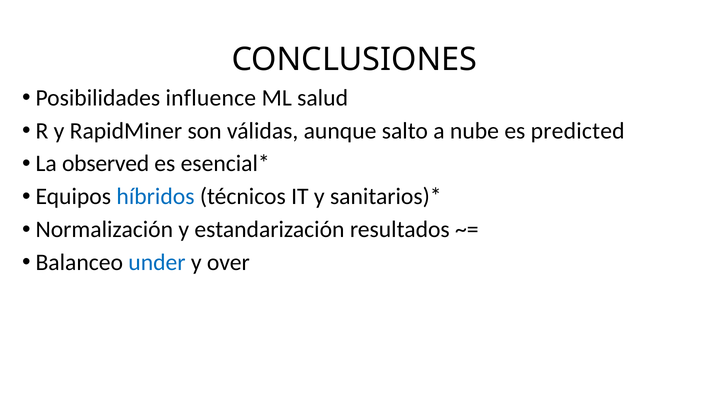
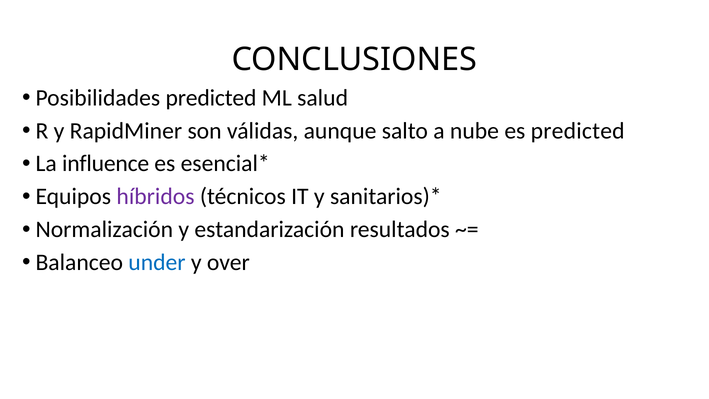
Posibilidades influence: influence -> predicted (211, 98)
observed: observed -> influence (106, 164)
híbridos colour: blue -> purple (155, 197)
